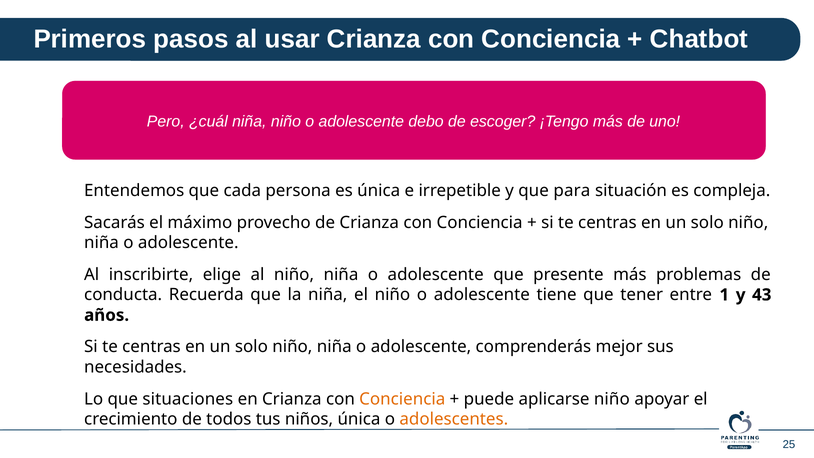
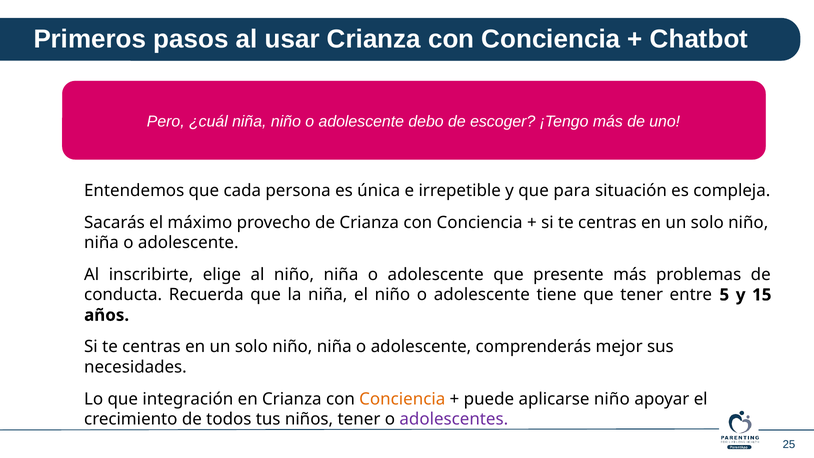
1: 1 -> 5 (724, 295)
43: 43 -> 15 (762, 295)
situaciones: situaciones -> integración (188, 399)
niños única: única -> tener (359, 419)
adolescentes colour: orange -> purple (454, 419)
